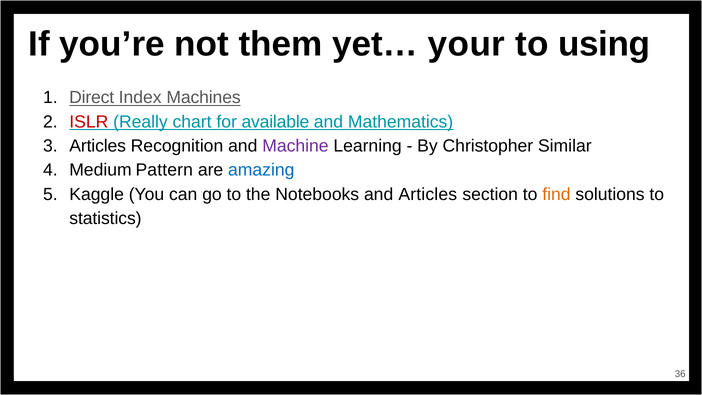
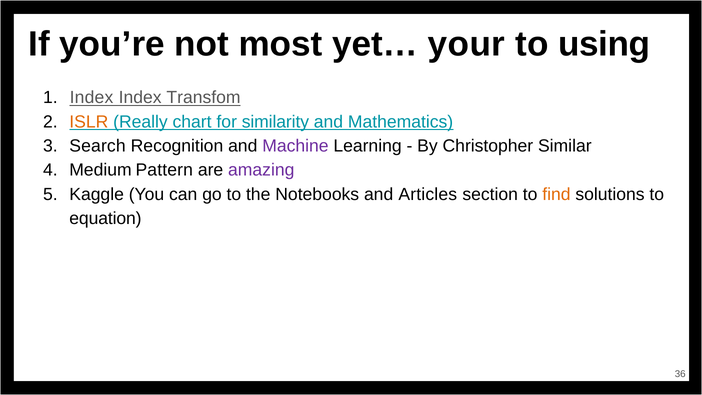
them: them -> most (281, 44)
Direct: Direct -> Index (91, 97)
Machines: Machines -> Transfom (203, 97)
ISLR colour: red -> orange (89, 122)
available: available -> similarity (275, 122)
Articles: Articles -> Search (98, 146)
amazing colour: blue -> purple (261, 170)
statistics: statistics -> equation (105, 219)
